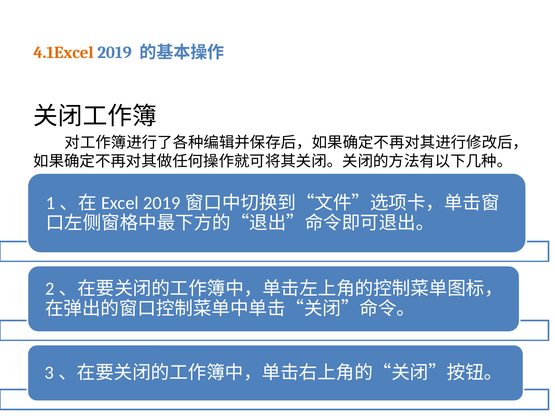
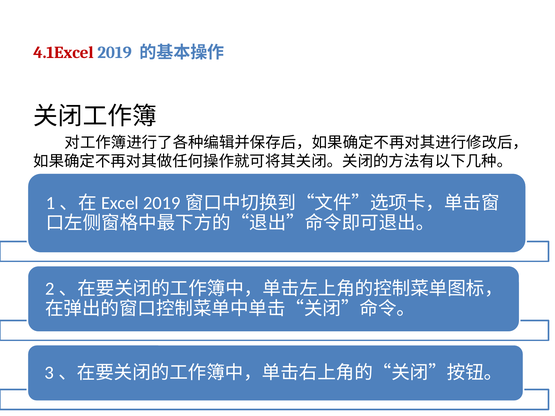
4.1Excel colour: orange -> red (63, 53)
